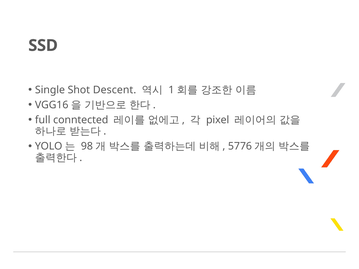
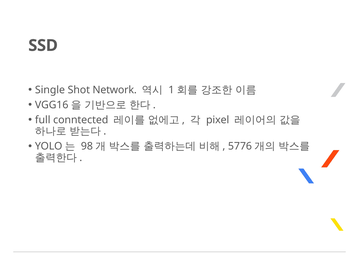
Descent: Descent -> Network (115, 90)
